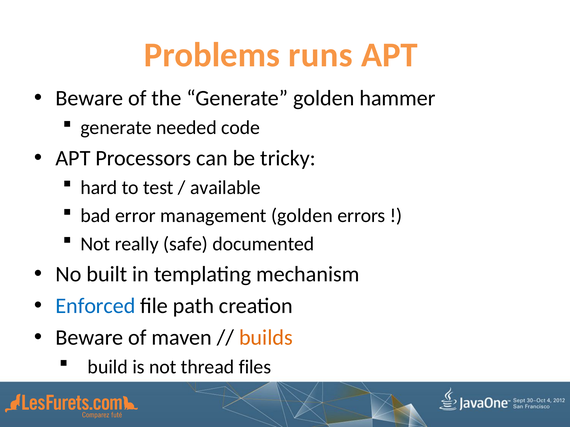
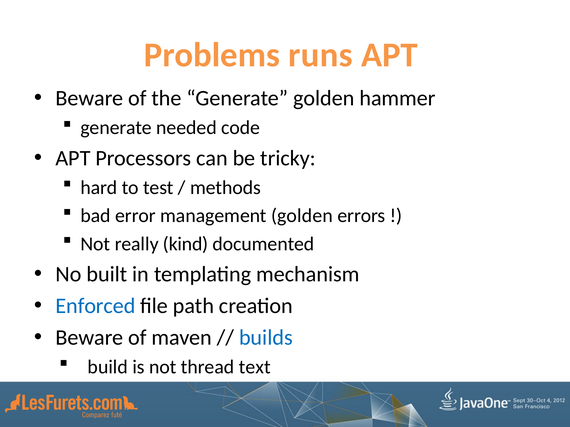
available: available -> methods (225, 188)
safe: safe -> kind (186, 244)
builds colour: orange -> blue (266, 338)
files: files -> text (255, 367)
